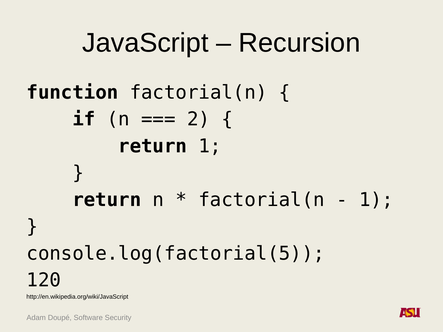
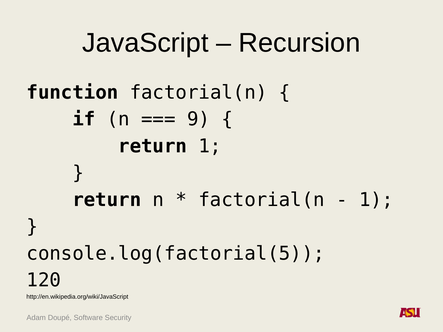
2: 2 -> 9 (199, 119)
